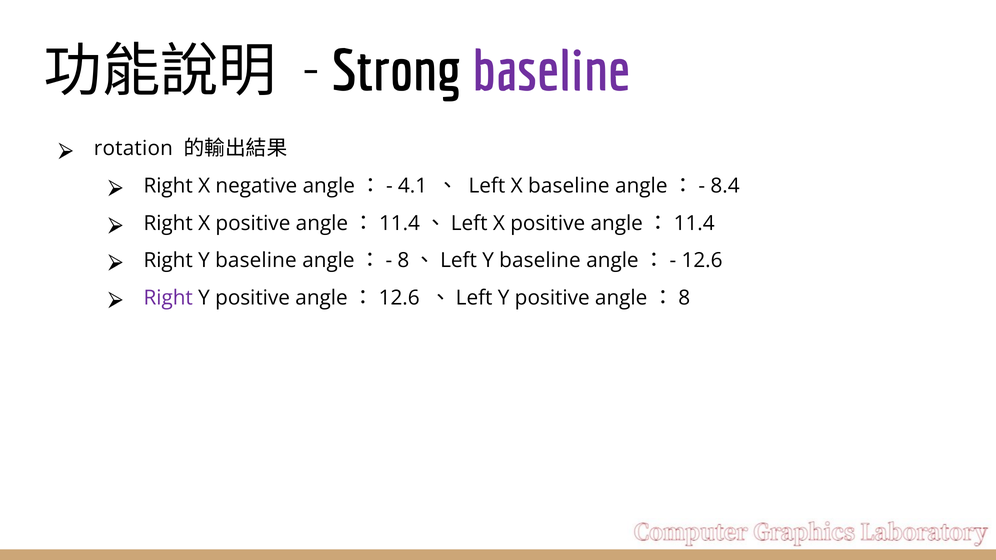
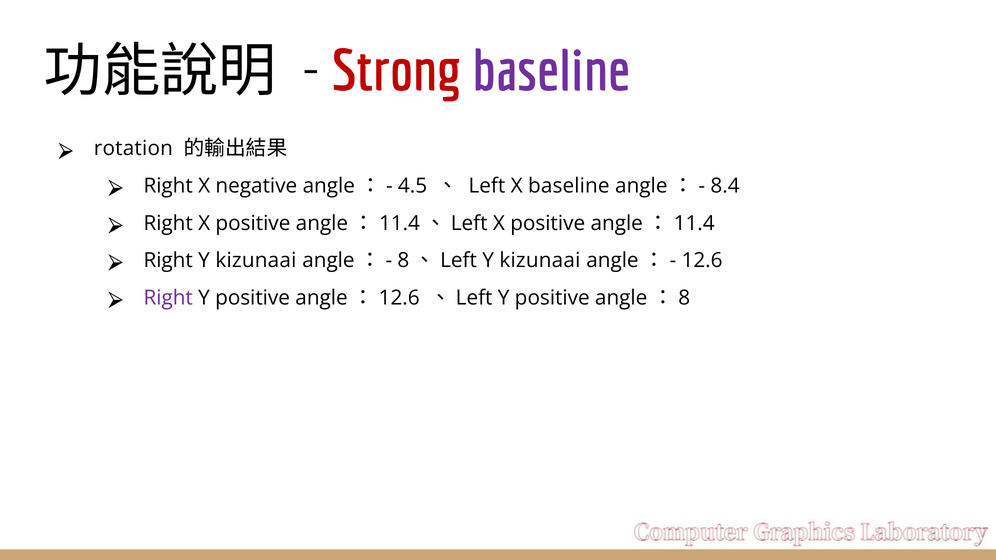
Strong colour: black -> red (397, 72)
4.1: 4.1 -> 4.5 (413, 186)
Right Y baseline: baseline -> kizunaai (256, 261)
8、Left Y baseline: baseline -> kizunaai (540, 261)
